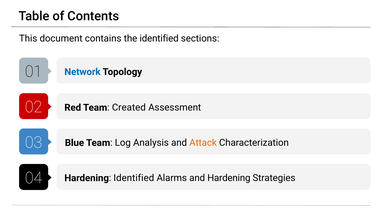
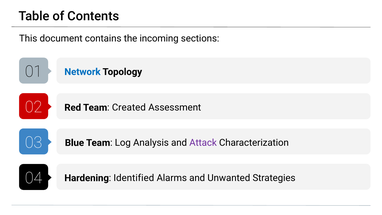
the identified: identified -> incoming (159, 38)
Attack colour: orange -> purple (203, 143)
and Hardening: Hardening -> Unwanted (229, 178)
